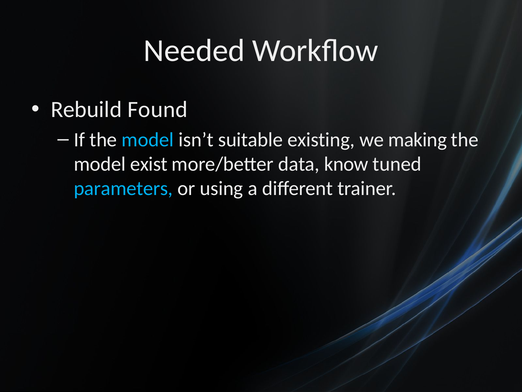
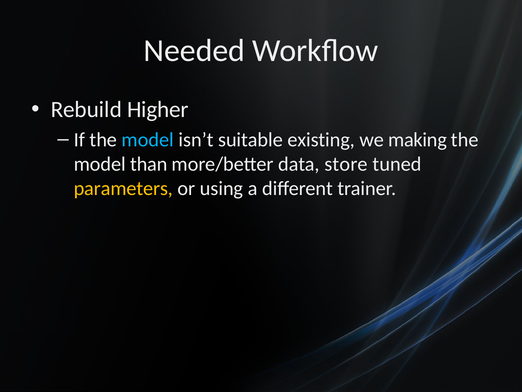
Found: Found -> Higher (158, 110)
exist: exist -> than (149, 164)
know: know -> store (346, 164)
parameters colour: light blue -> yellow (123, 188)
